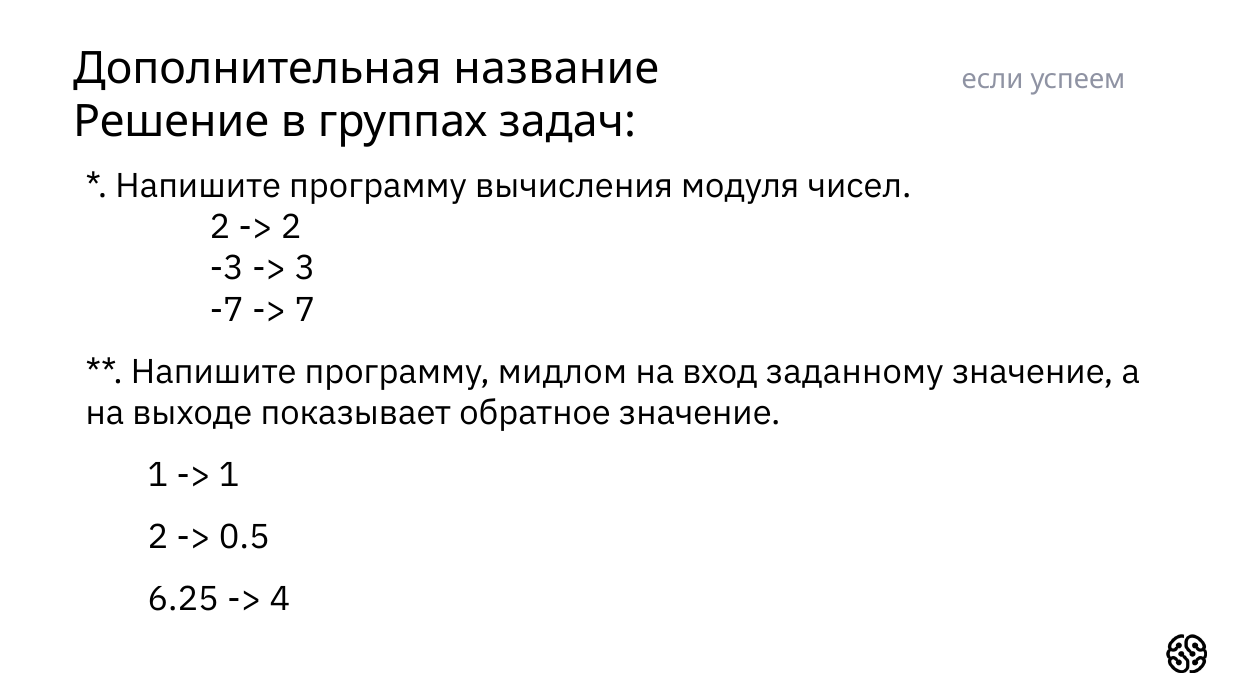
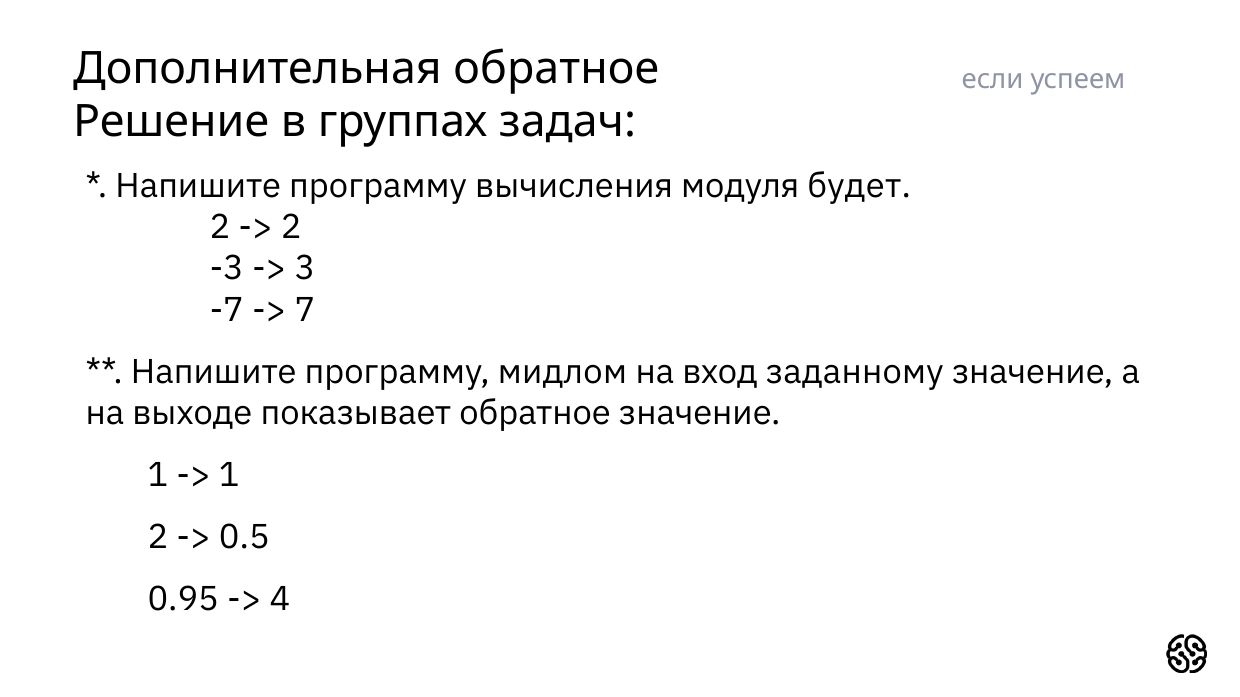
Дополнительная название: название -> обратное (556, 69)
чисел: чисел -> будет (859, 186)
6.25: 6.25 -> 0.95 (183, 599)
